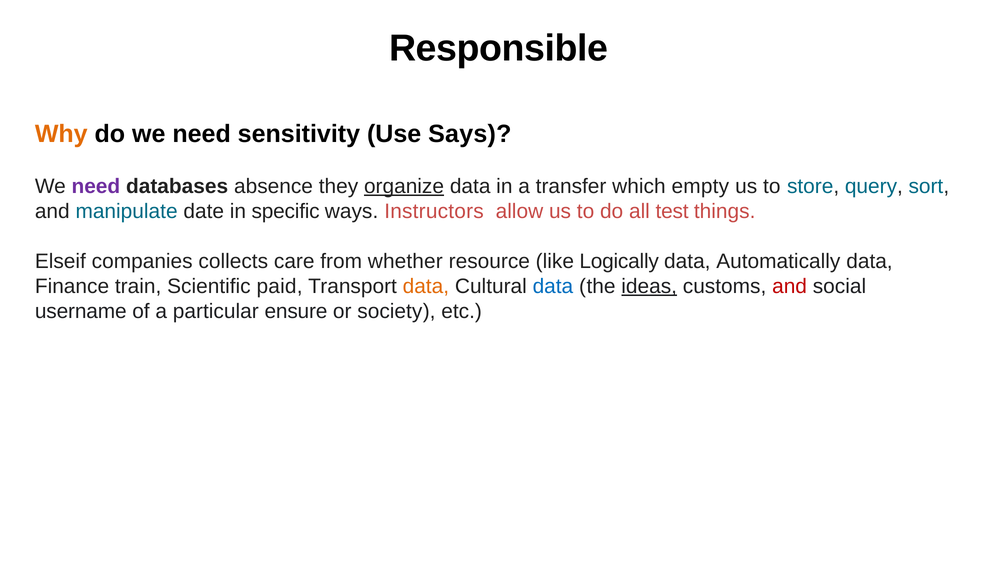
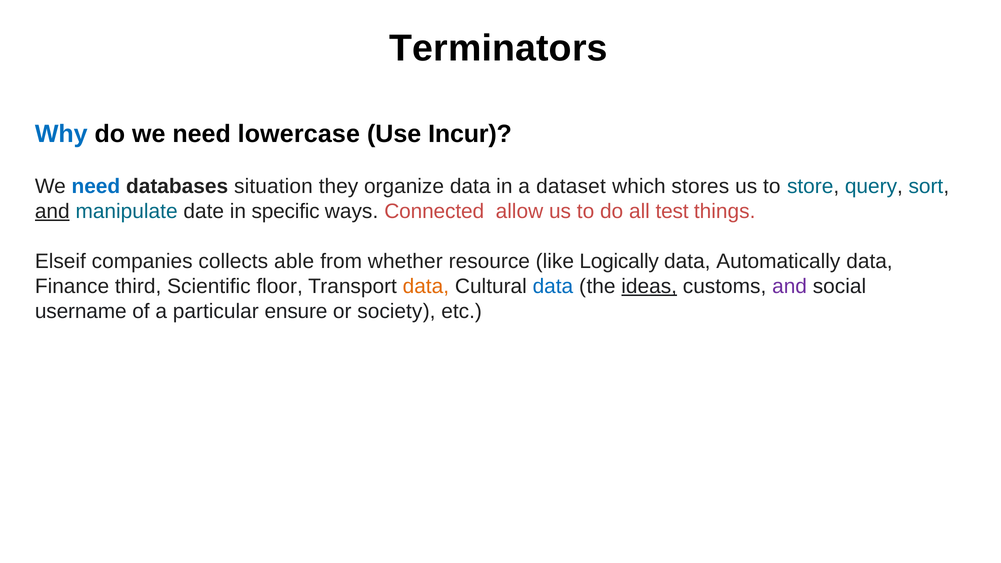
Responsible: Responsible -> Terminators (498, 49)
Why colour: orange -> blue (61, 134)
sensitivity: sensitivity -> lowercase (299, 134)
Says: Says -> Incur (470, 134)
need colour: purple -> blue (96, 186)
absence: absence -> situation (273, 186)
organize underline: present -> none (404, 186)
transfer: transfer -> dataset (571, 186)
empty: empty -> stores (700, 186)
and underline: none -> present (52, 211)
Instructors: Instructors -> Connected (434, 211)
care: care -> able (294, 261)
train: train -> third (138, 286)
paid: paid -> floor (280, 286)
and colour: red -> purple (790, 286)
